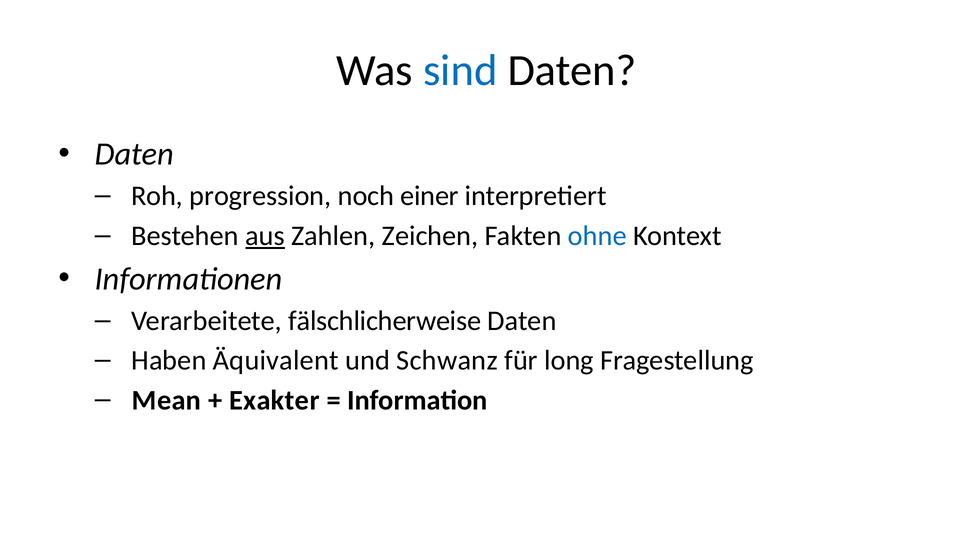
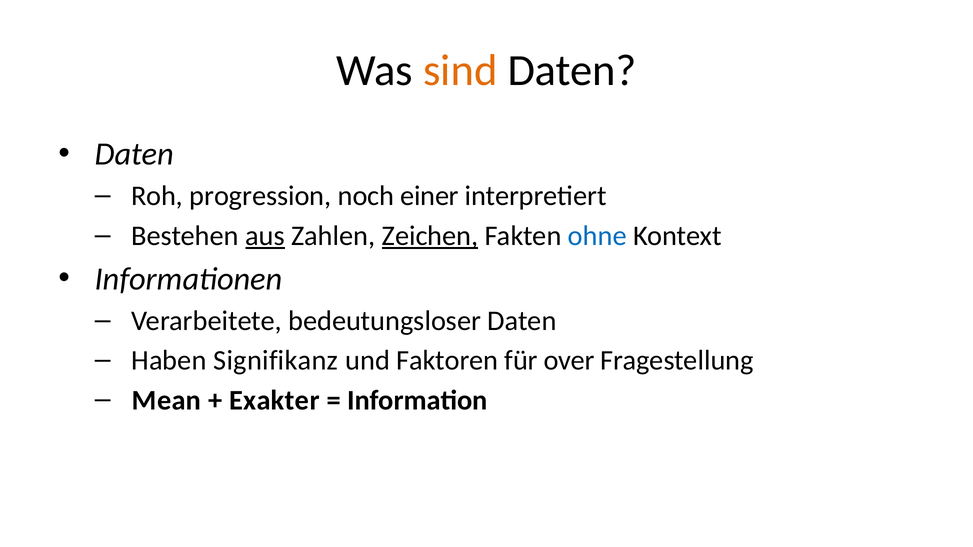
sind colour: blue -> orange (460, 71)
Zeichen underline: none -> present (430, 236)
fälschlicherweise: fälschlicherweise -> bedeutungsloser (385, 321)
Äquivalent: Äquivalent -> Signifikanz (276, 361)
Schwanz: Schwanz -> Faktoren (447, 361)
long: long -> over (569, 361)
